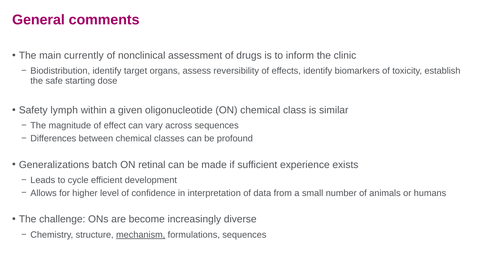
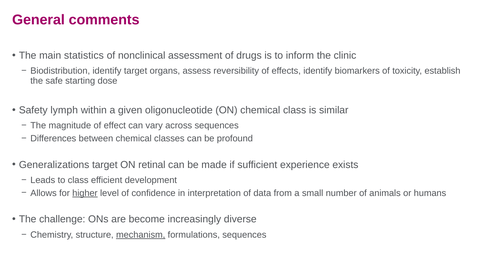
currently: currently -> statistics (84, 56)
Generalizations batch: batch -> target (105, 165)
to cycle: cycle -> class (78, 180)
higher underline: none -> present (85, 193)
